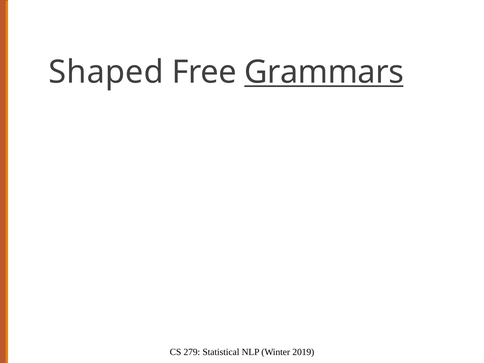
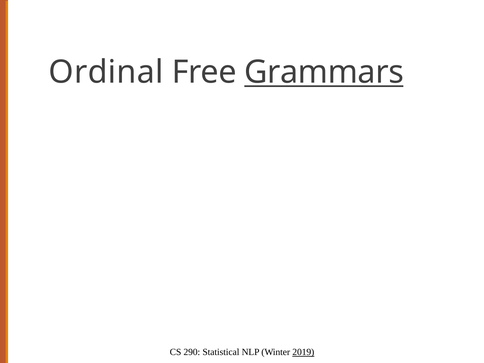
Shaped: Shaped -> Ordinal (106, 72)
279: 279 -> 290 (192, 352)
2019 underline: none -> present (303, 352)
